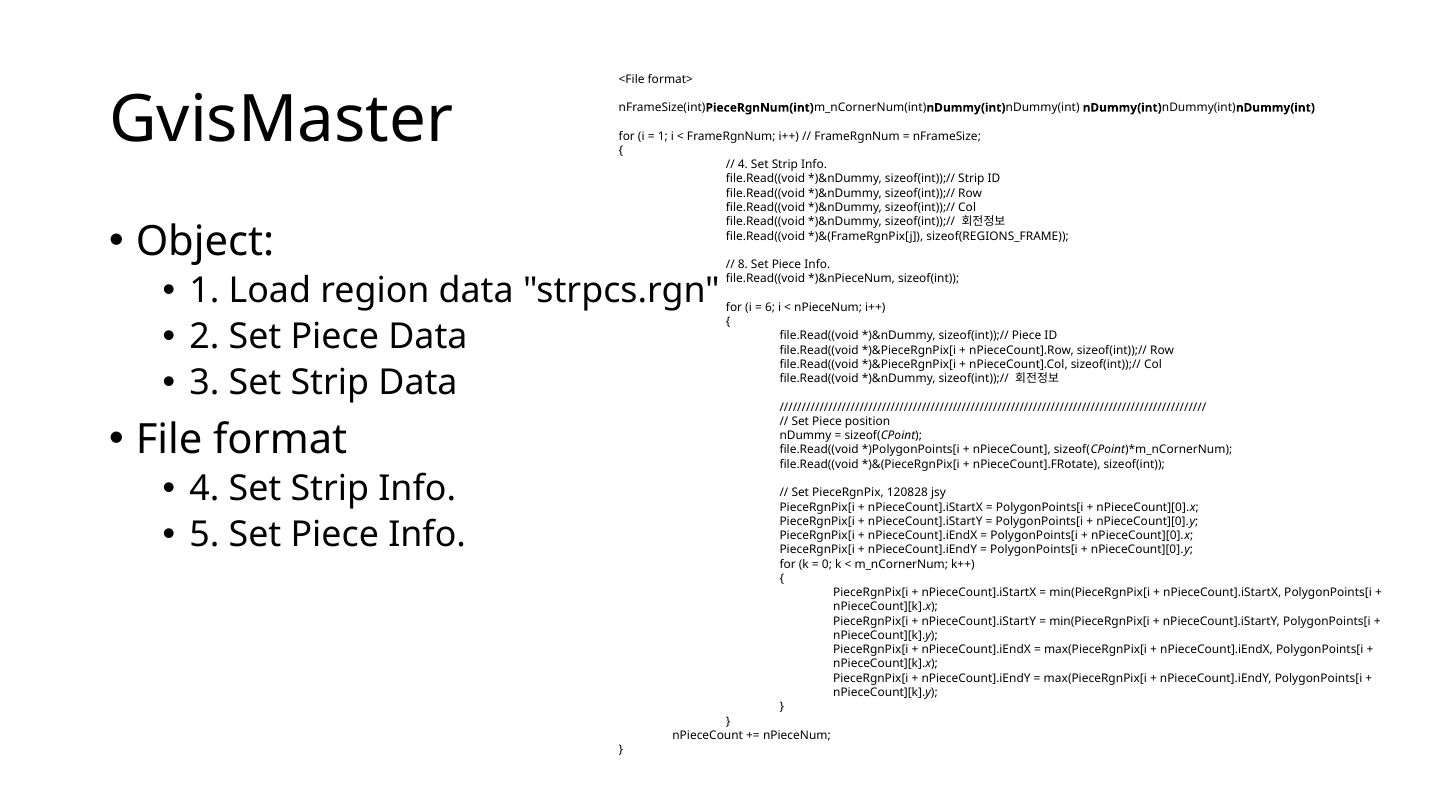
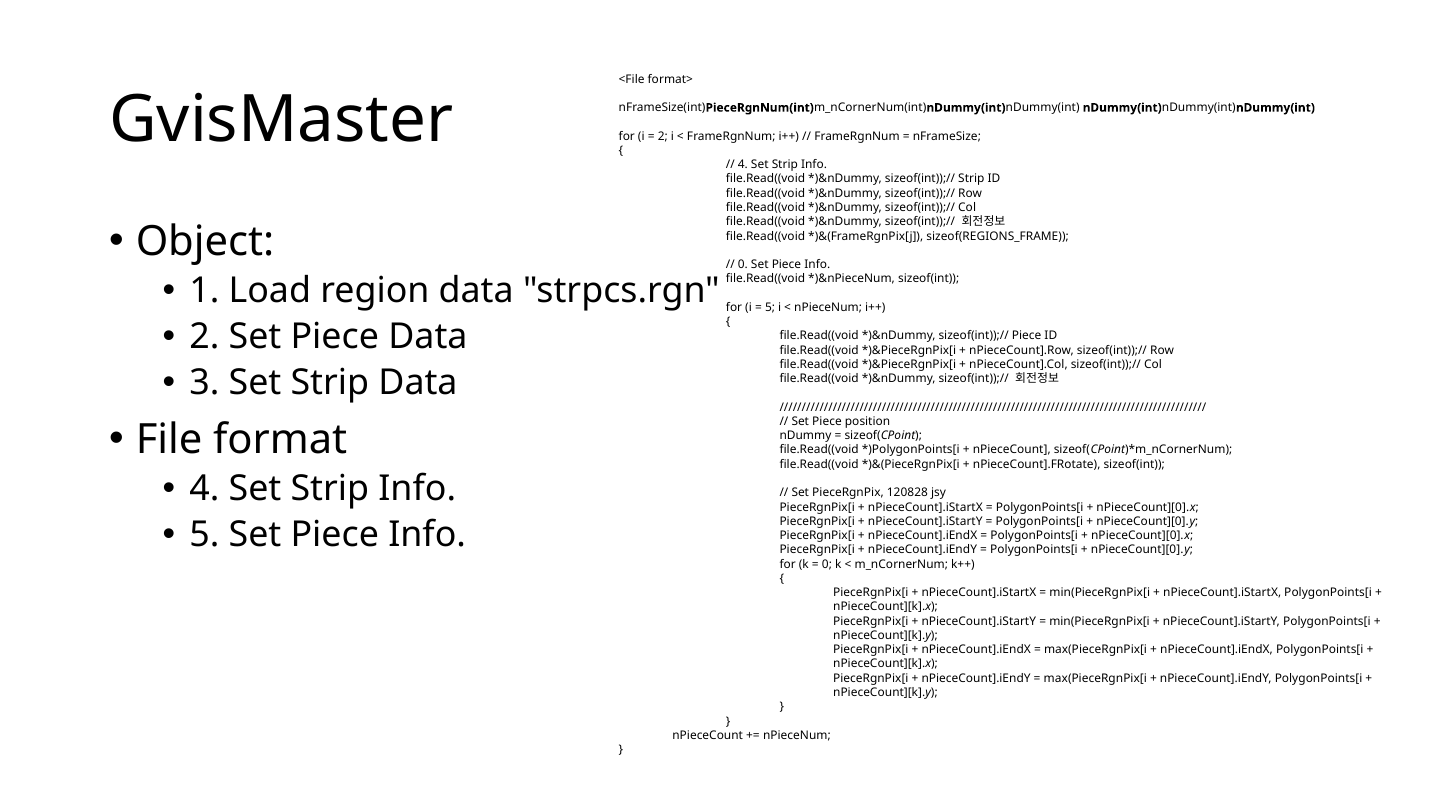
1: 1 -> 2 (663, 136)
8: 8 -> 0 (743, 265)
6: 6 -> 5 (770, 308)
